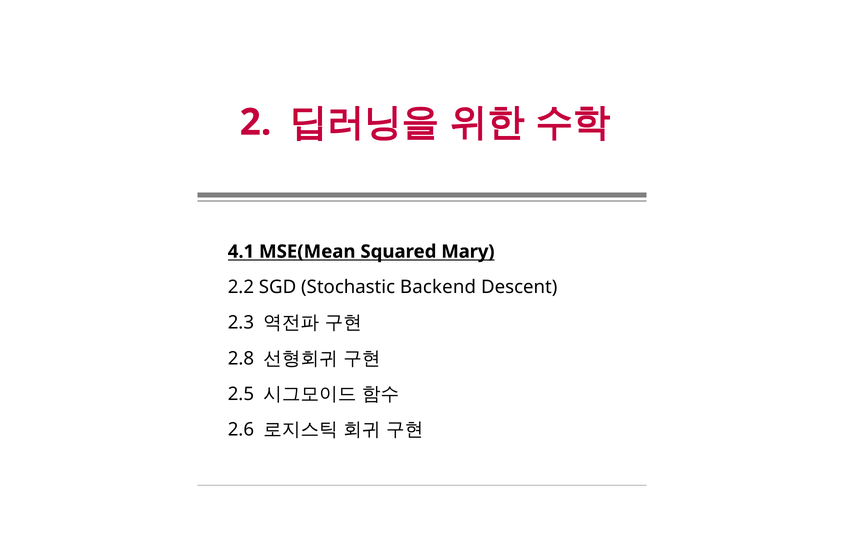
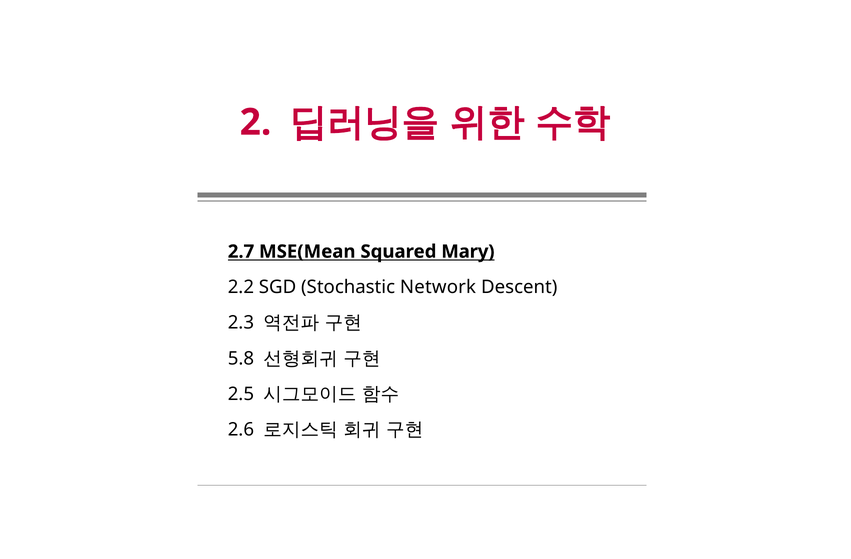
4.1: 4.1 -> 2.7 (241, 252)
Backend: Backend -> Network (438, 287)
2.8: 2.8 -> 5.8 (241, 358)
